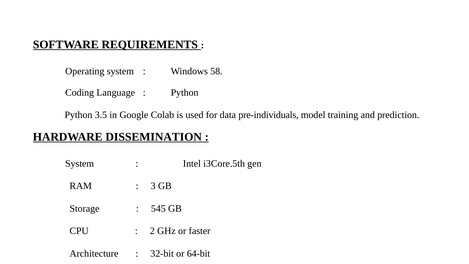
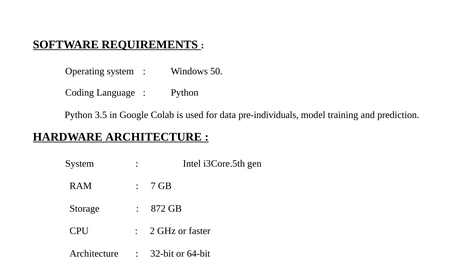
58: 58 -> 50 (216, 71)
HARDWARE DISSEMINATION: DISSEMINATION -> ARCHITECTURE (154, 137)
3: 3 -> 7 (153, 186)
545: 545 -> 872 (158, 208)
